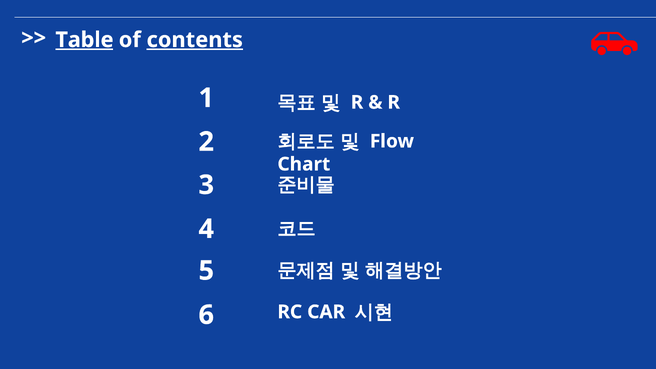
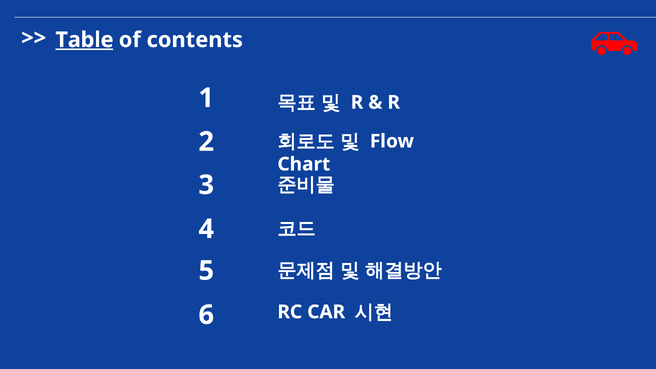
contents underline: present -> none (195, 40)
